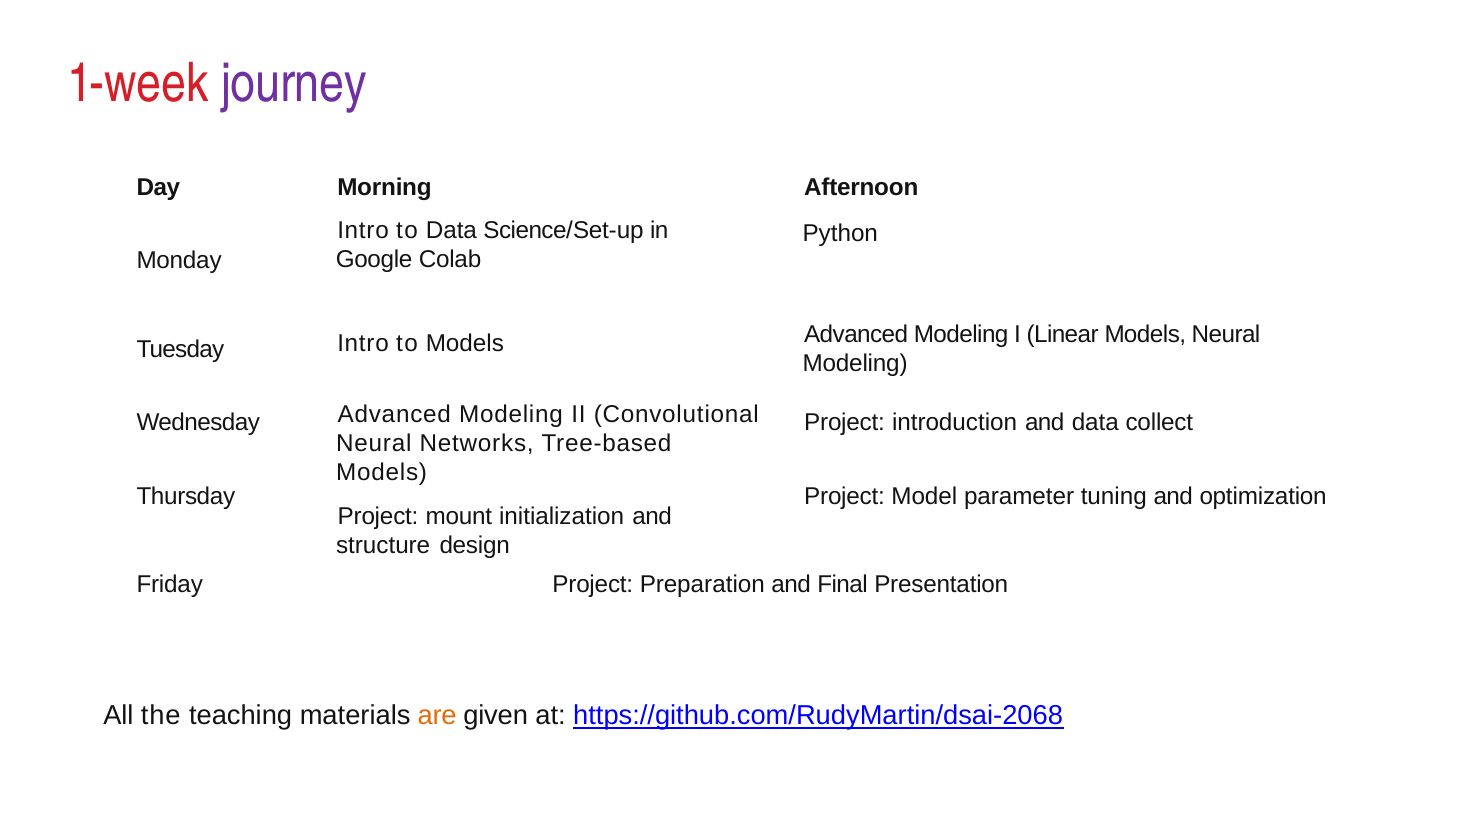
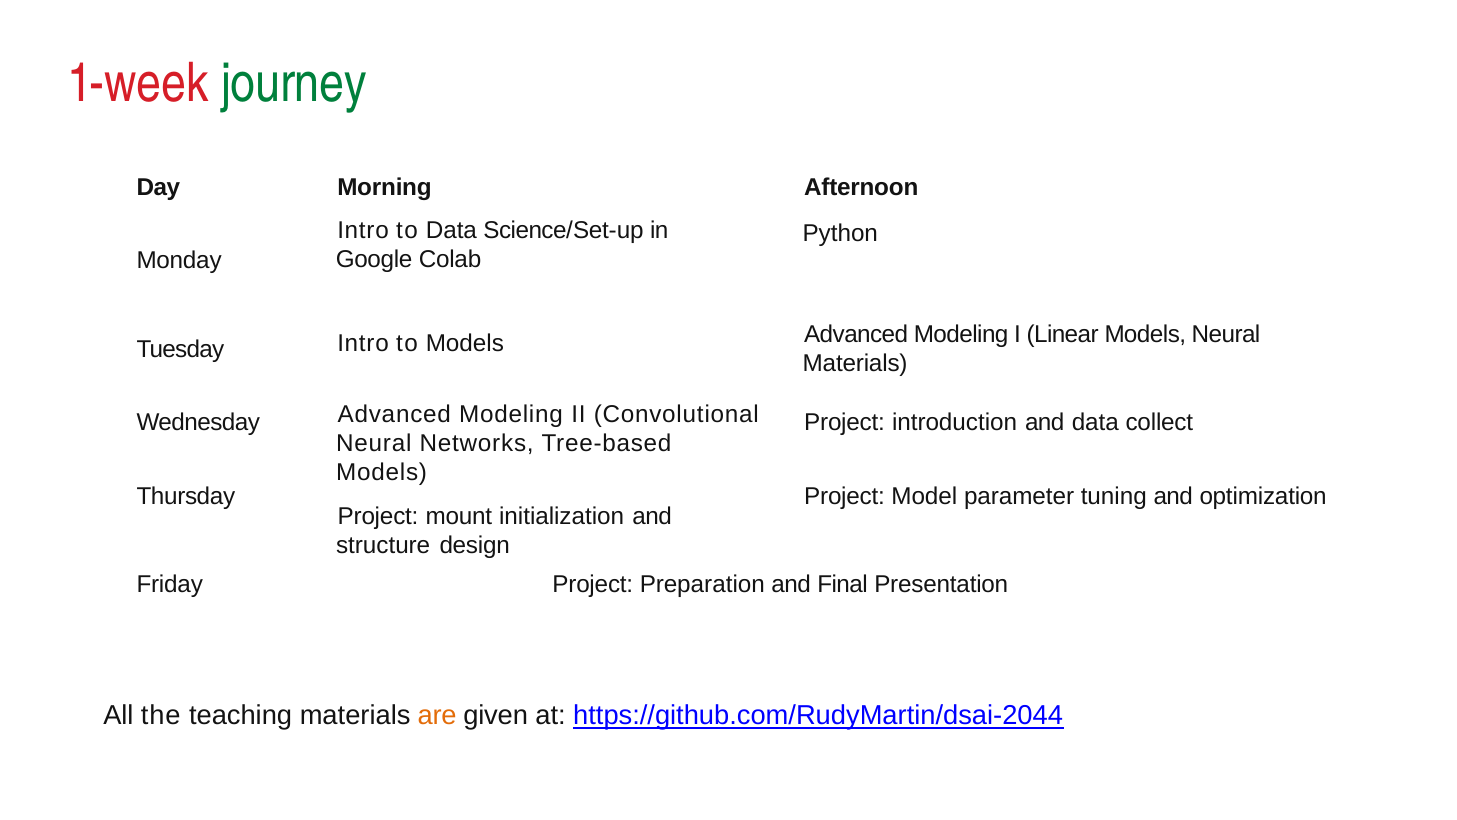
journey colour: purple -> green (294, 83)
Modeling: Modeling -> Materials (855, 364)
https://github.com/RudyMartin/dsai-2068: https://github.com/RudyMartin/dsai-2068 -> https://github.com/RudyMartin/dsai-2044 (818, 716)
